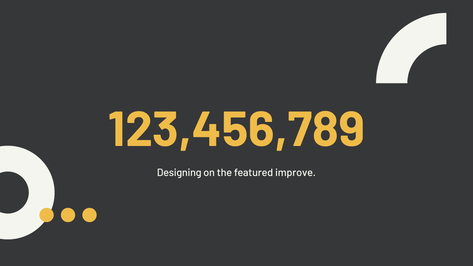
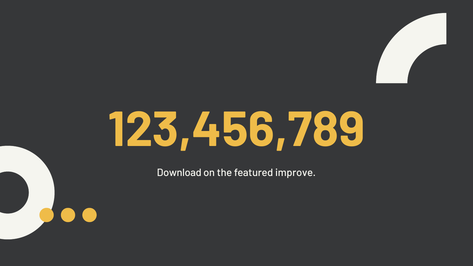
Designing: Designing -> Download (179, 173)
